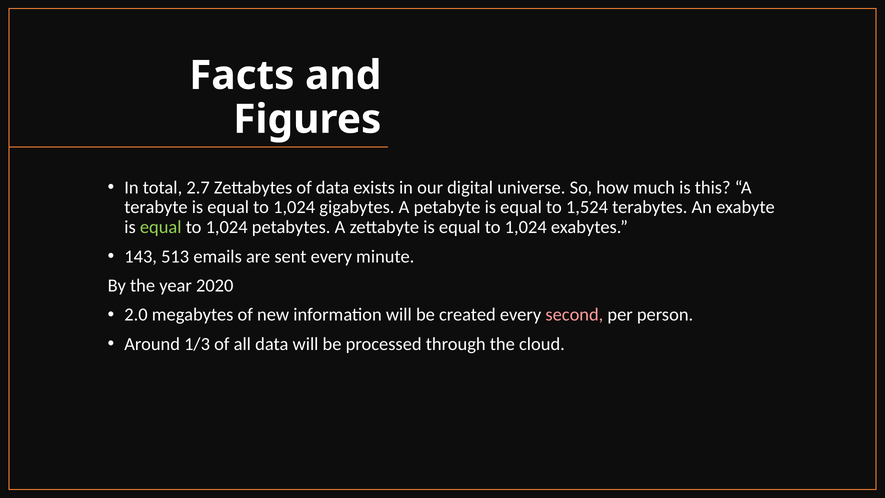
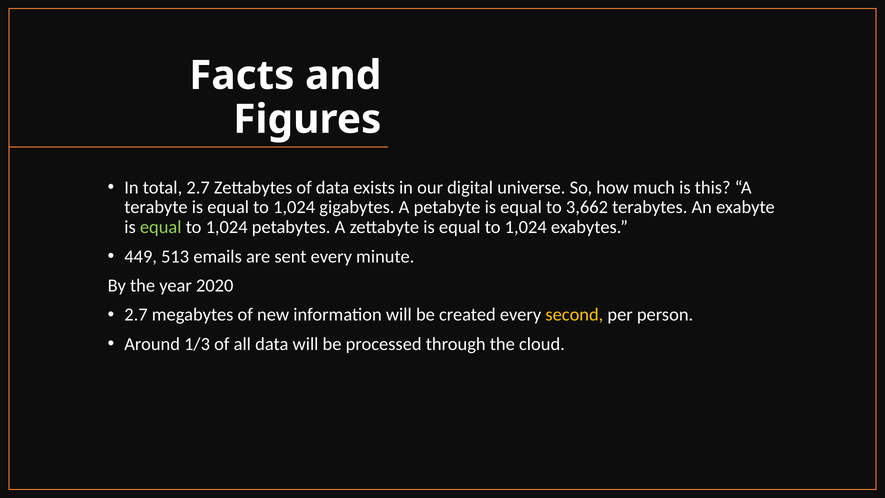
1,524: 1,524 -> 3,662 (587, 207)
143: 143 -> 449 (141, 256)
2.0: 2.0 -> 2.7 (136, 315)
second colour: pink -> yellow (574, 315)
